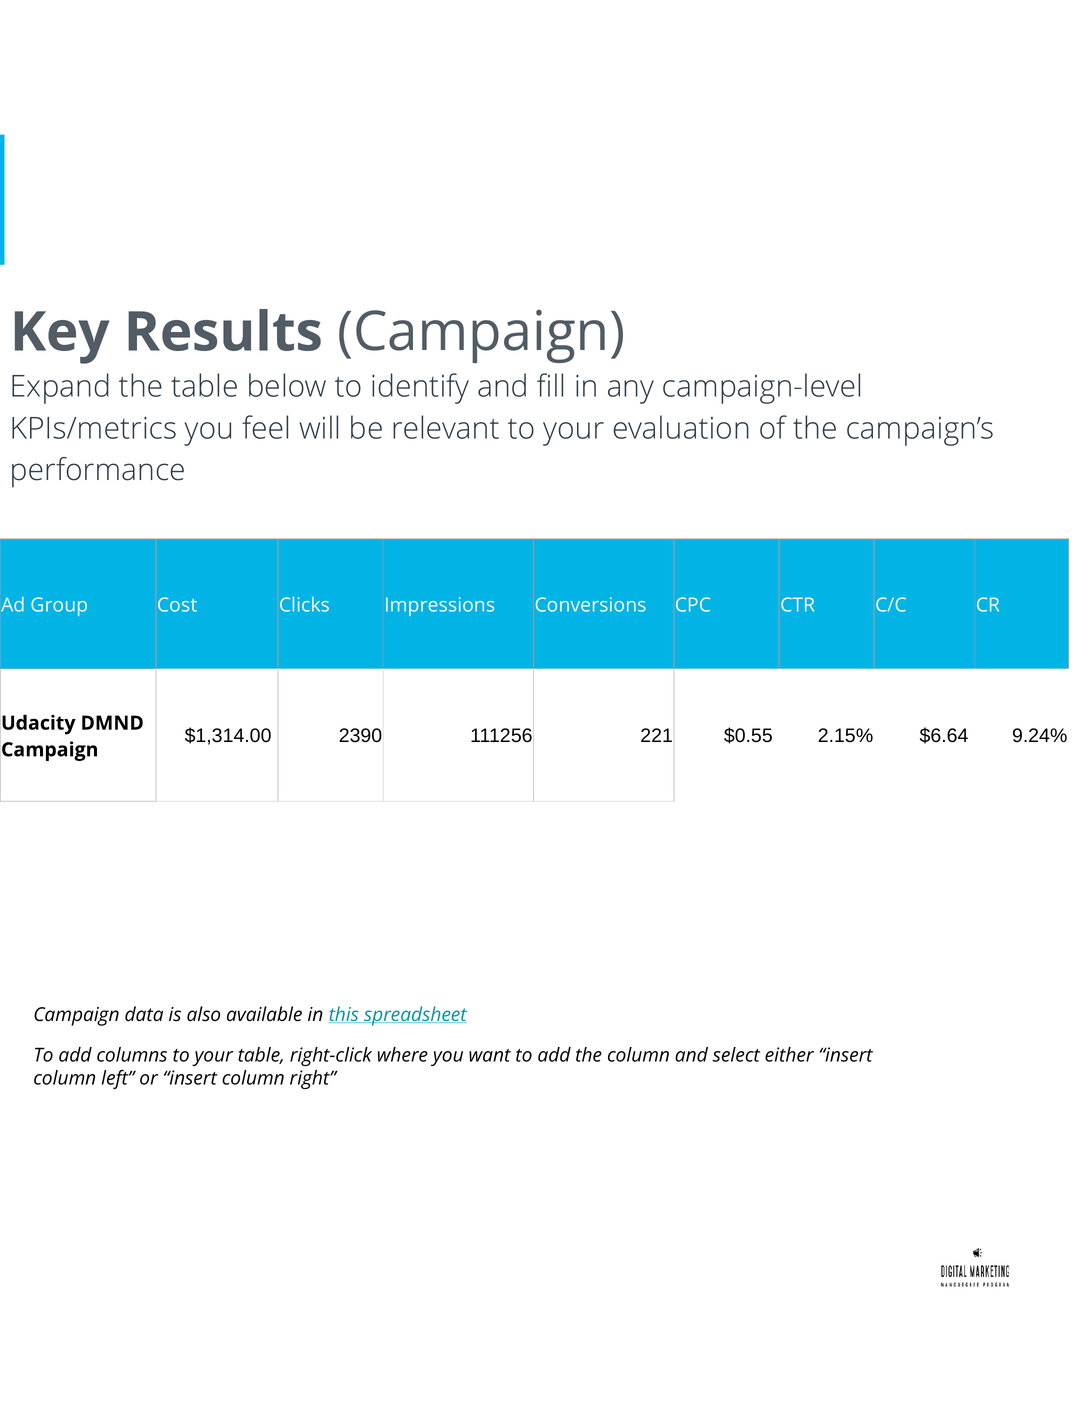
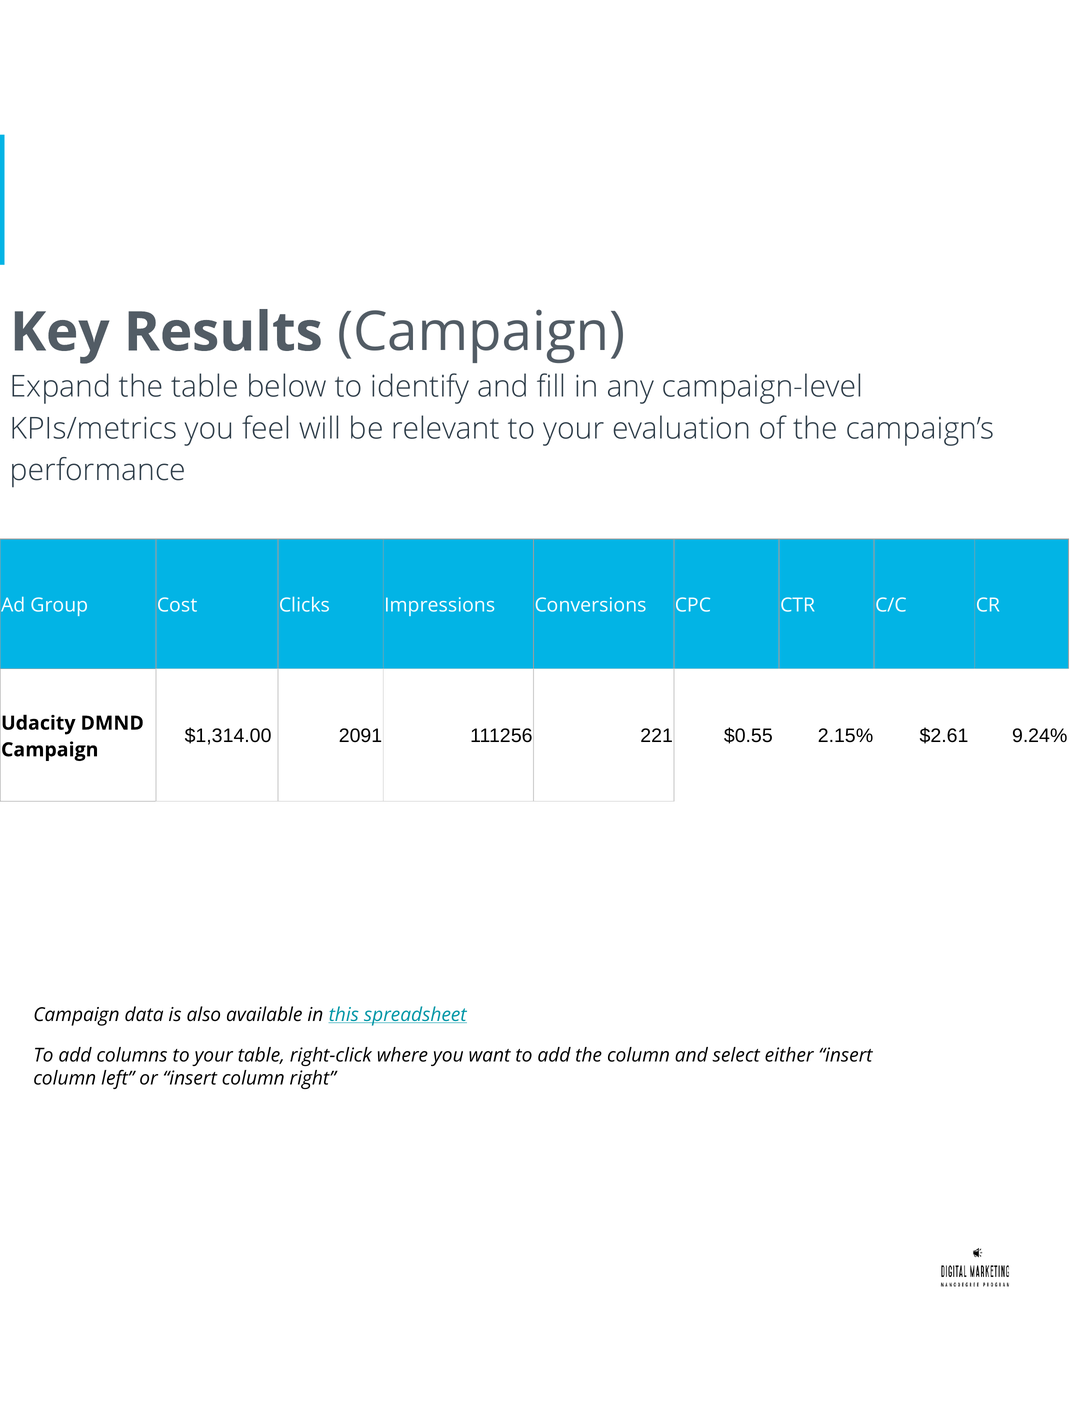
2390: 2390 -> 2091 (360, 735)
$6.64: $6.64 -> $2.61 (944, 735)
